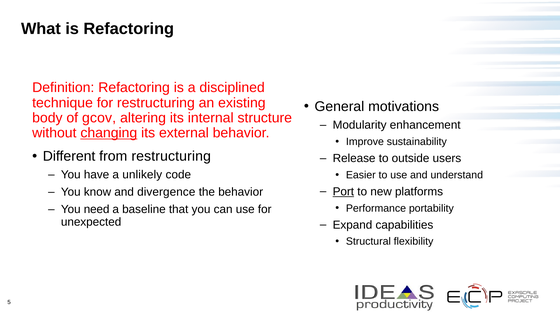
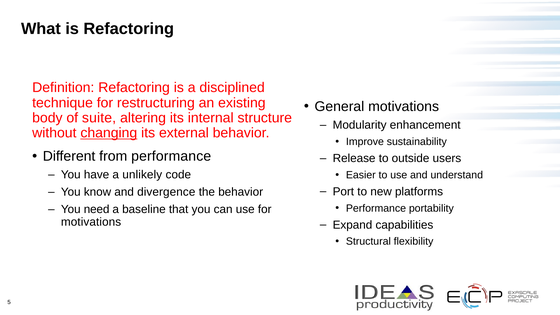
gcov: gcov -> suite (99, 118)
from restructuring: restructuring -> performance (171, 156)
Port underline: present -> none (343, 192)
unexpected: unexpected -> motivations (91, 222)
